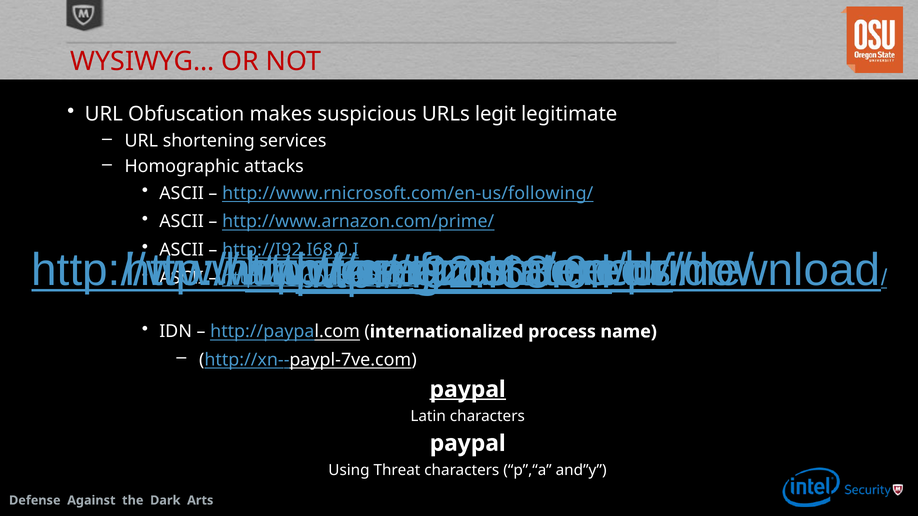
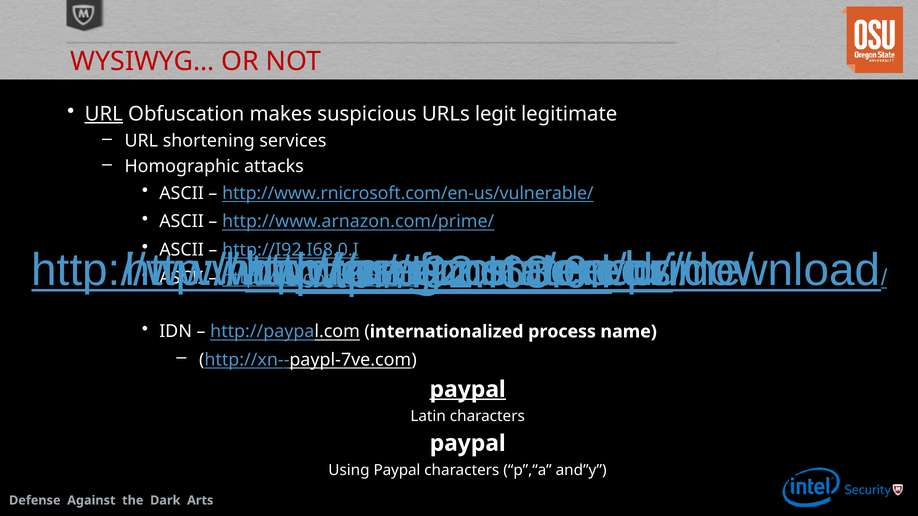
URL underline: none -> present (104, 114)
http://www.rnicrosoft.com/en-us/following/: http://www.rnicrosoft.com/en-us/following/ -> http://www.rnicrosoft.com/en-us/vulnerable/ (408, 193)
Using Threat: Threat -> Paypal (397, 470)
